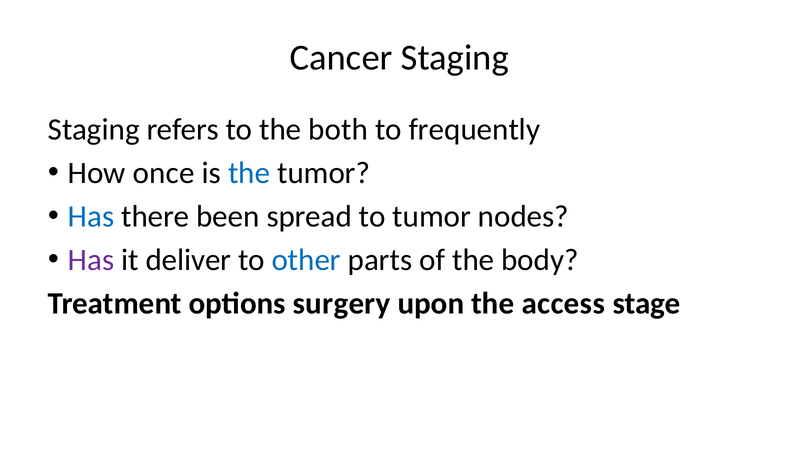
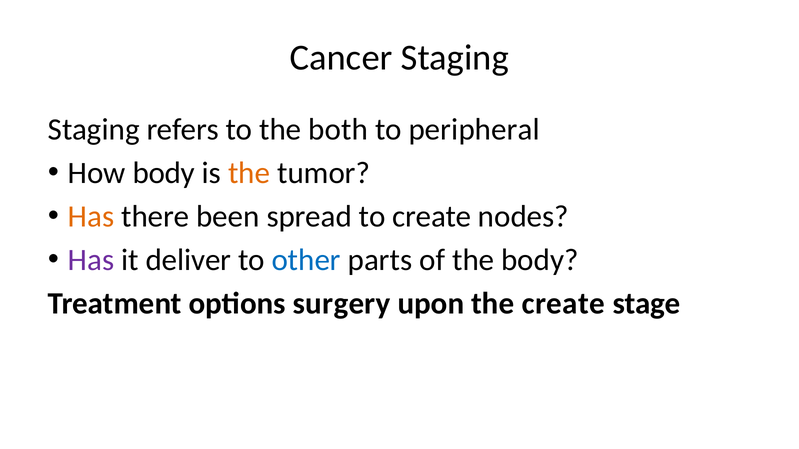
frequently: frequently -> peripheral (474, 130)
How once: once -> body (164, 173)
the colour: blue -> orange (249, 173)
Has colour: blue -> orange (91, 217)
to tumor: tumor -> create (432, 217)
the access: access -> create (563, 304)
